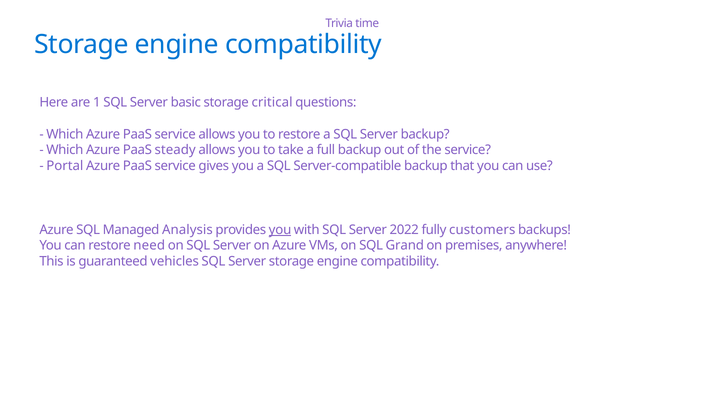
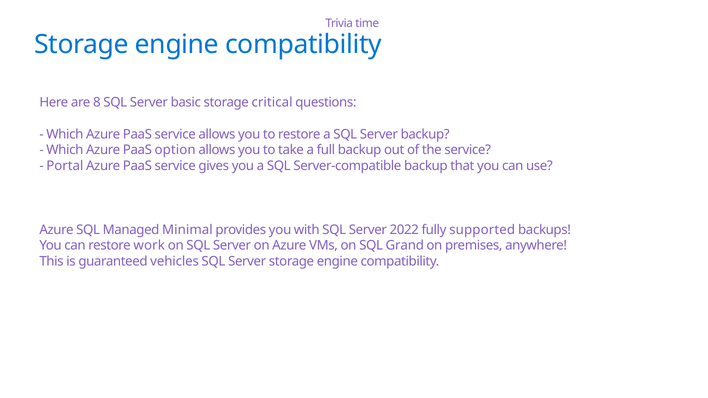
1: 1 -> 8 (97, 102)
steady: steady -> option (175, 150)
Analysis: Analysis -> Minimal (187, 230)
you underline: present -> none (280, 230)
customers: customers -> supported (482, 230)
need: need -> work (149, 246)
